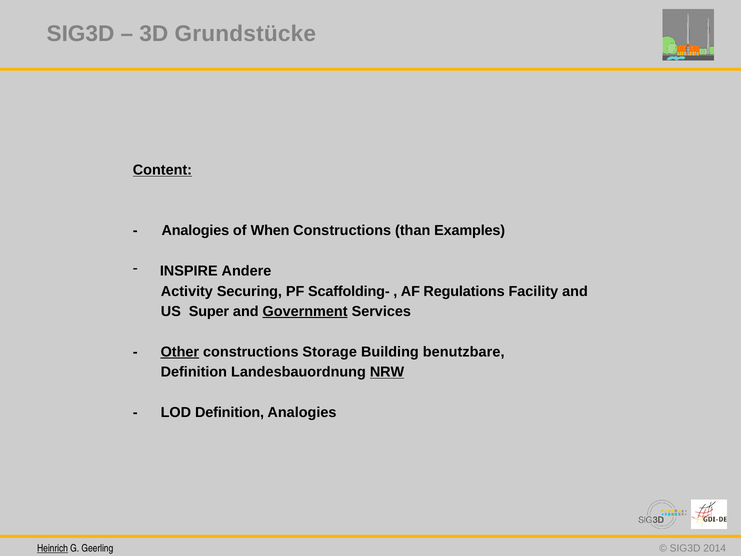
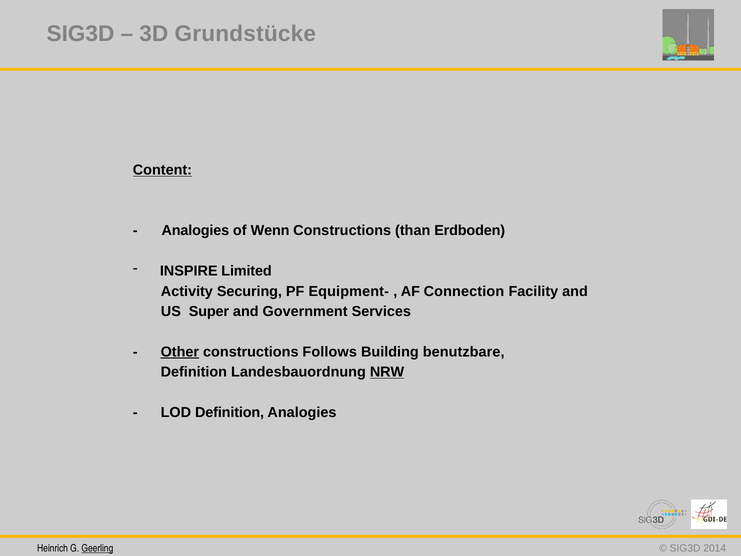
When: When -> Wenn (270, 231)
Examples: Examples -> Erdboden (470, 231)
Andere: Andere -> Limited (247, 271)
Scaffolding-: Scaffolding- -> Equipment- (349, 291)
Regulations: Regulations -> Connection (464, 291)
Government underline: present -> none (305, 311)
Storage: Storage -> Follows (330, 352)
Heinrich underline: present -> none (53, 548)
Geerling underline: none -> present (97, 548)
